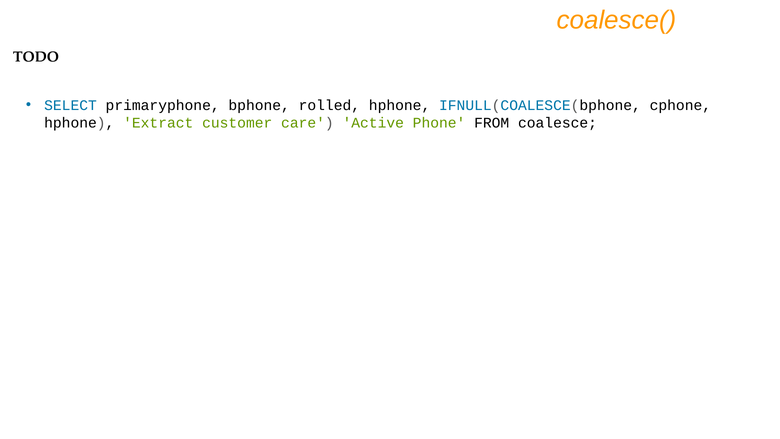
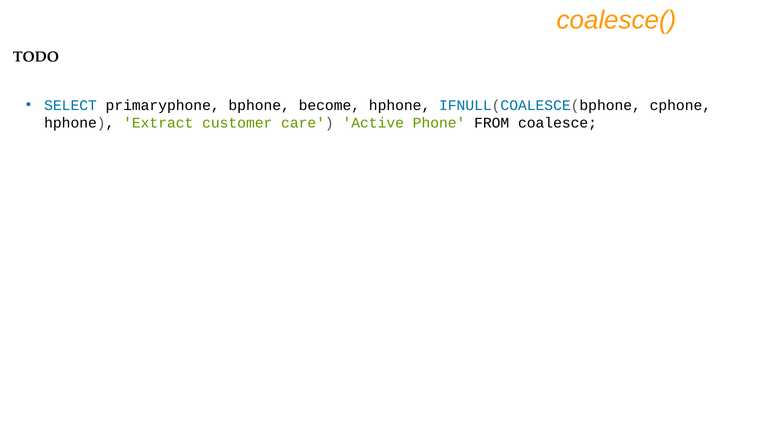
rolled: rolled -> become (329, 105)
